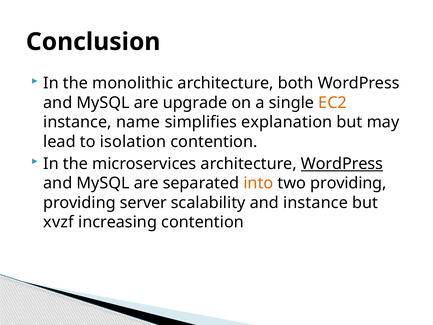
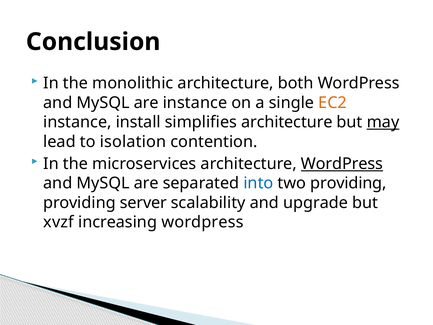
are upgrade: upgrade -> instance (195, 103)
name: name -> install (138, 122)
simplifies explanation: explanation -> architecture (287, 122)
may underline: none -> present (383, 122)
into colour: orange -> blue (258, 183)
and instance: instance -> upgrade (316, 203)
increasing contention: contention -> wordpress (202, 222)
